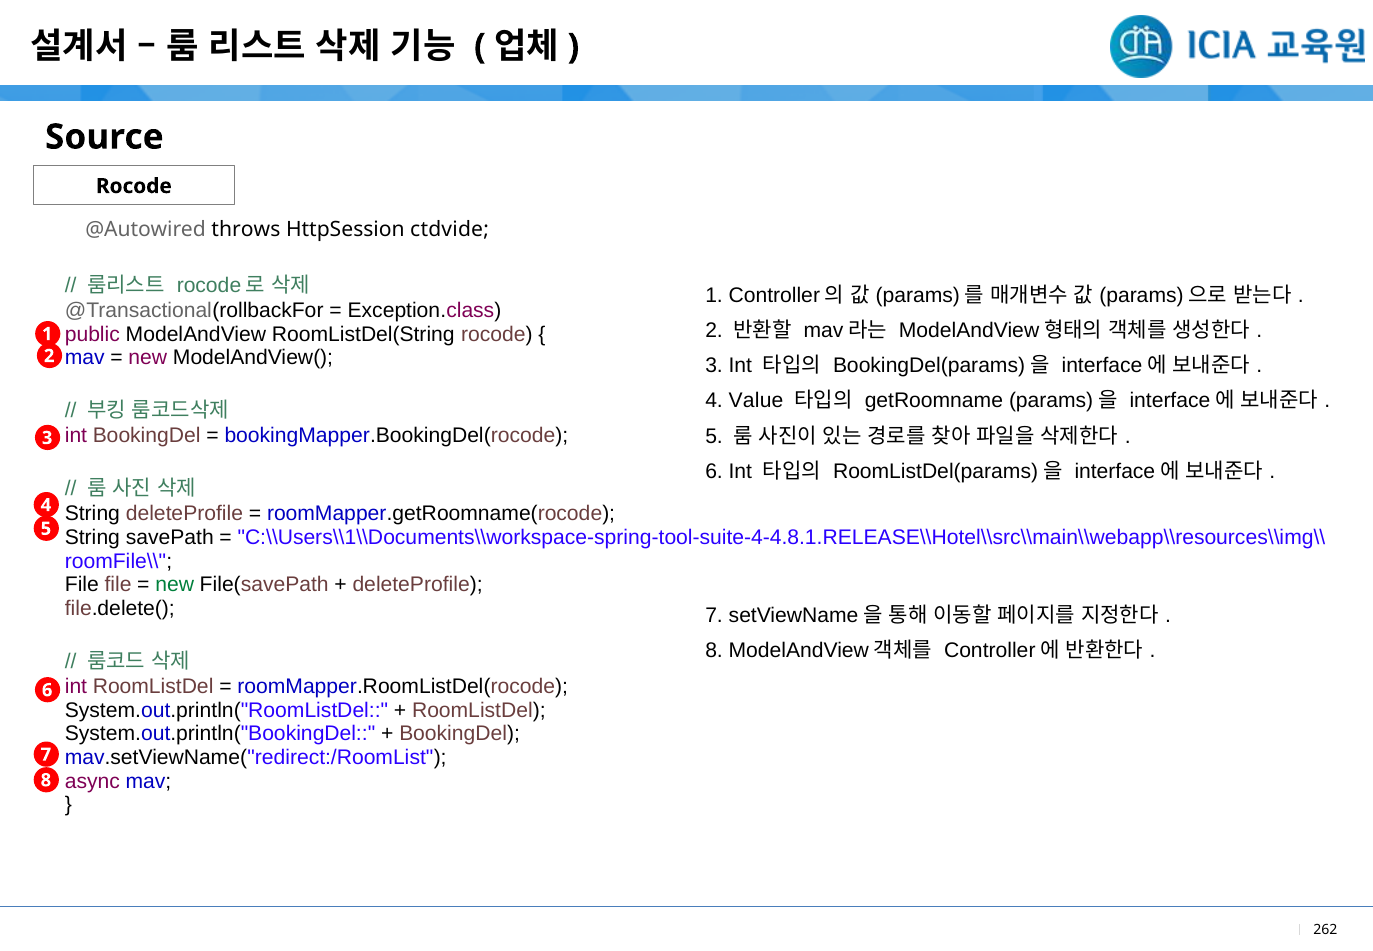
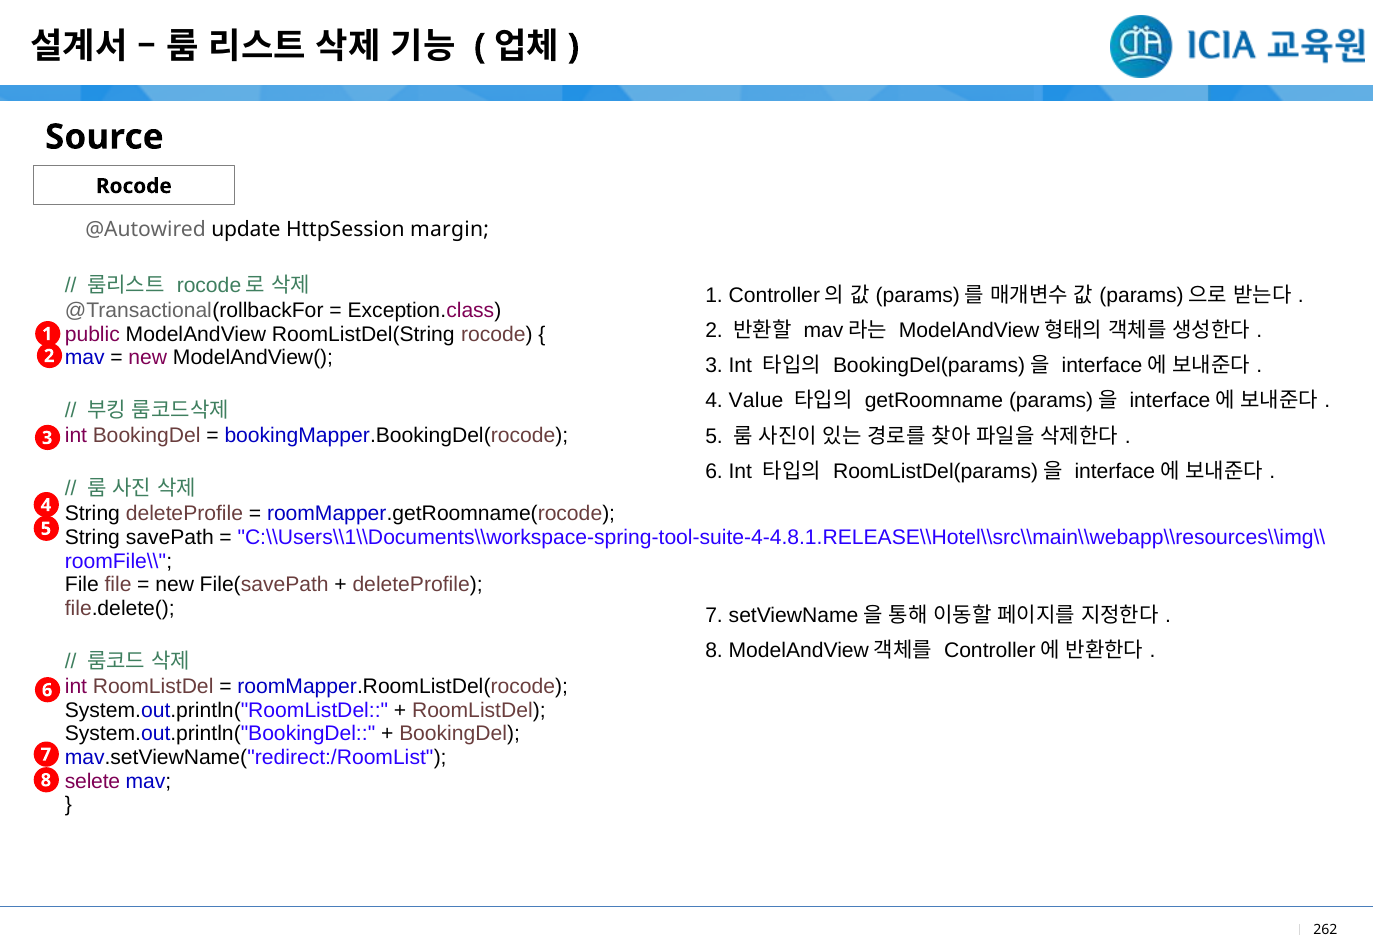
throws: throws -> update (246, 230)
ctdvide: ctdvide -> margin (450, 230)
new colour: green -> black (175, 585)
async: async -> selete (93, 781)
